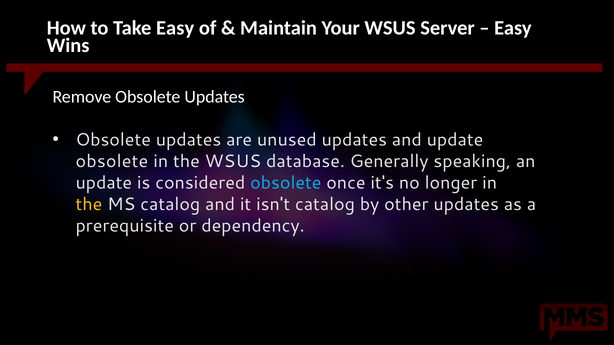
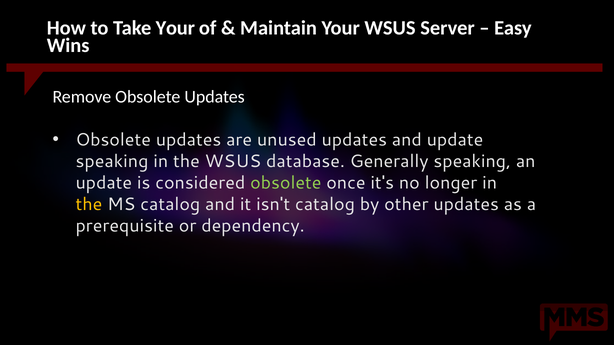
Take Easy: Easy -> Your (175, 28)
obsolete: obsolete -> speaking (112, 161)
obsolete colour: light blue -> light green (286, 183)
